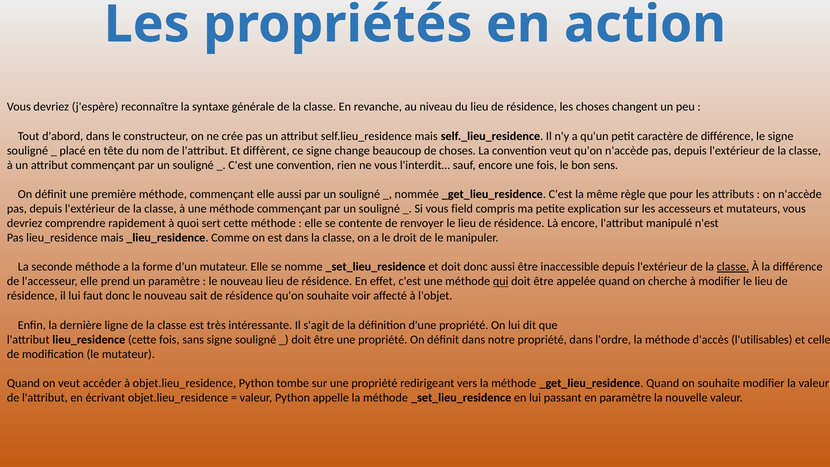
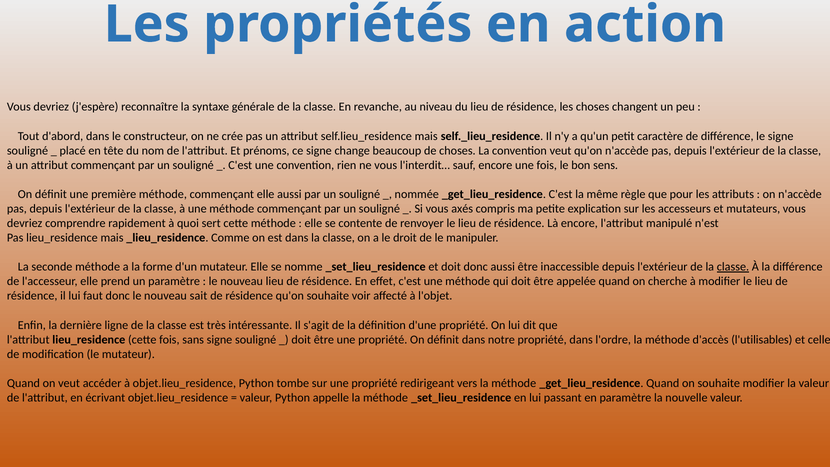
diffèrent: diffèrent -> prénoms (266, 151)
field: field -> axés (462, 209)
qui underline: present -> none (501, 281)
